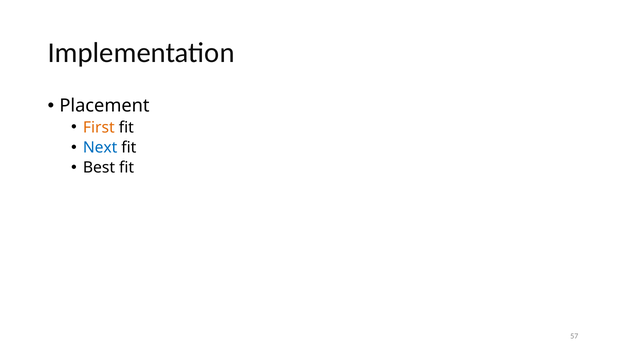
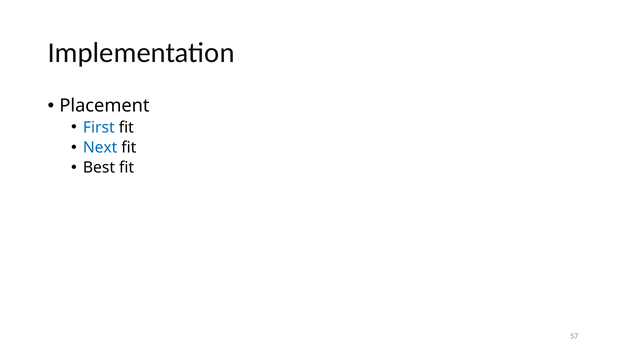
First colour: orange -> blue (99, 127)
